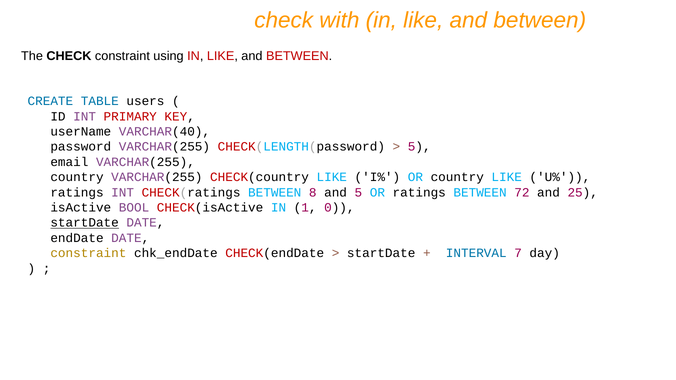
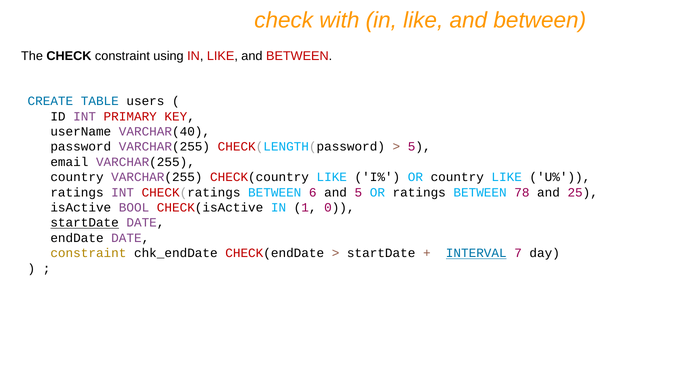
8: 8 -> 6 (313, 193)
72: 72 -> 78 (522, 193)
INTERVAL underline: none -> present (476, 253)
